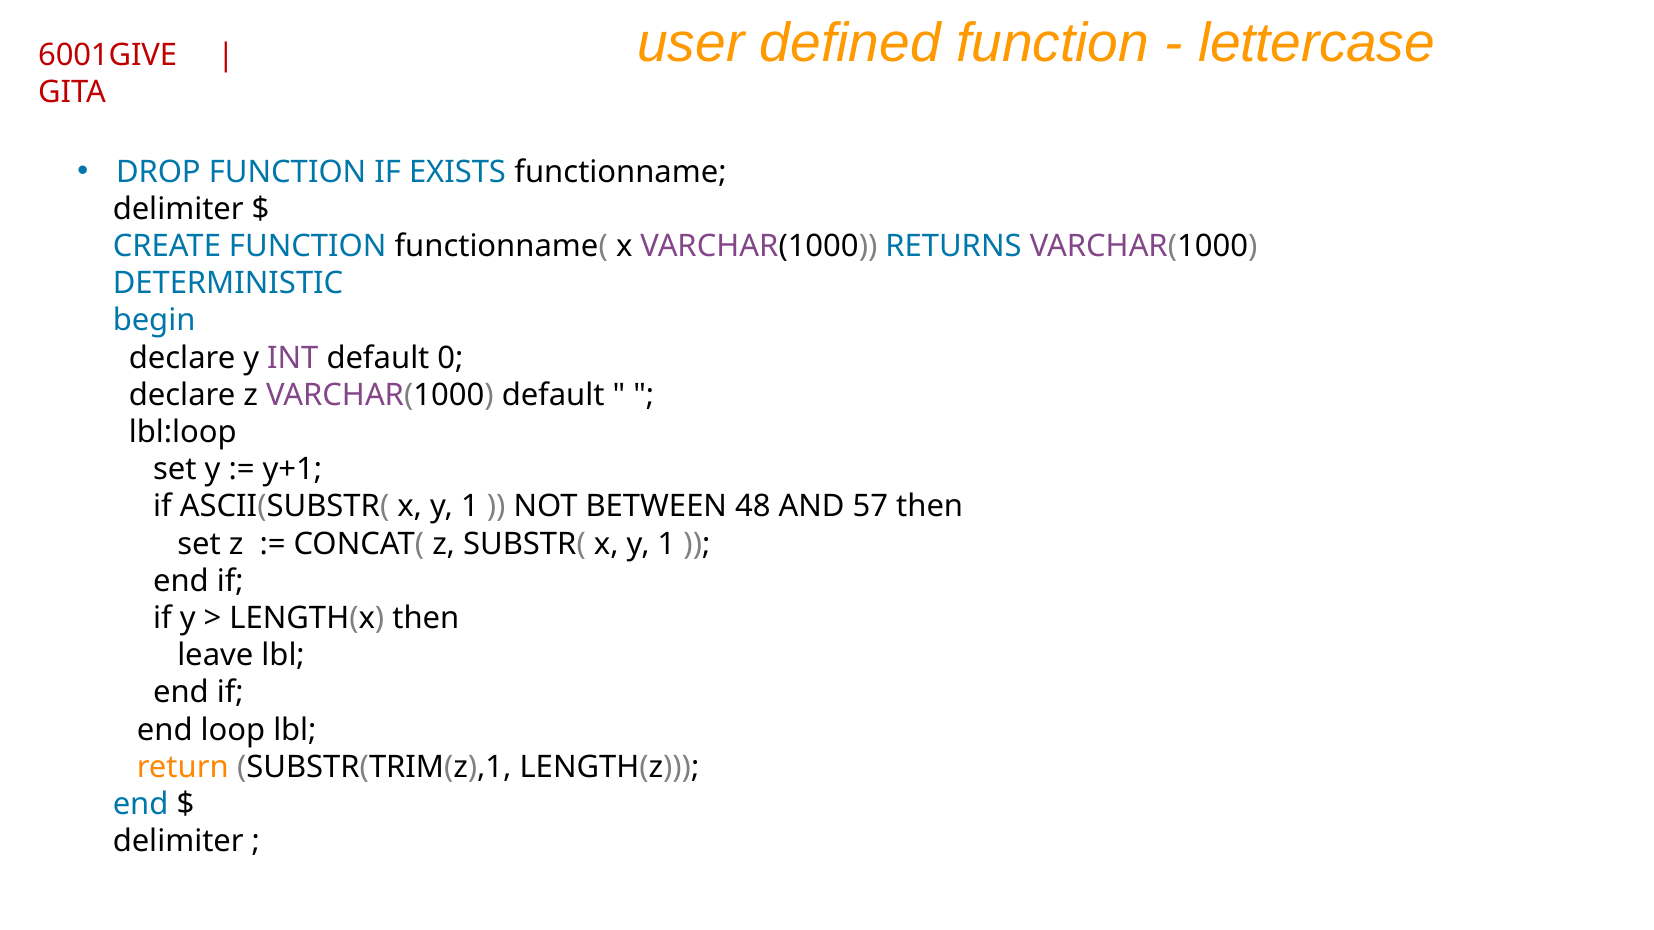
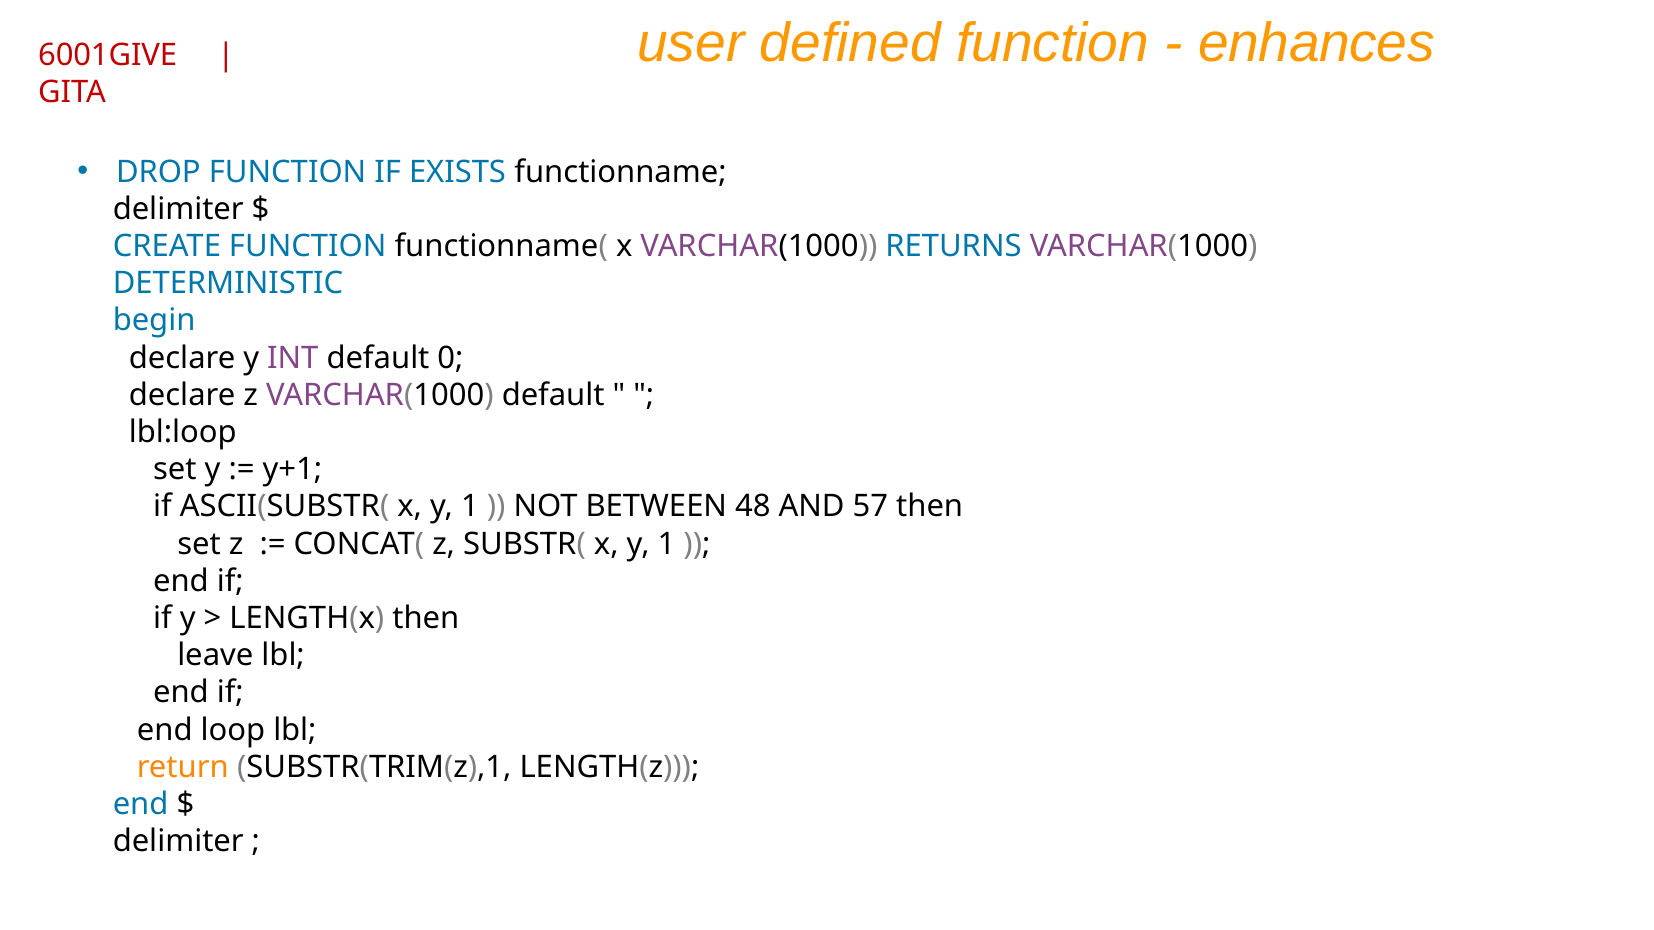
lettercase: lettercase -> enhances (1317, 43)
